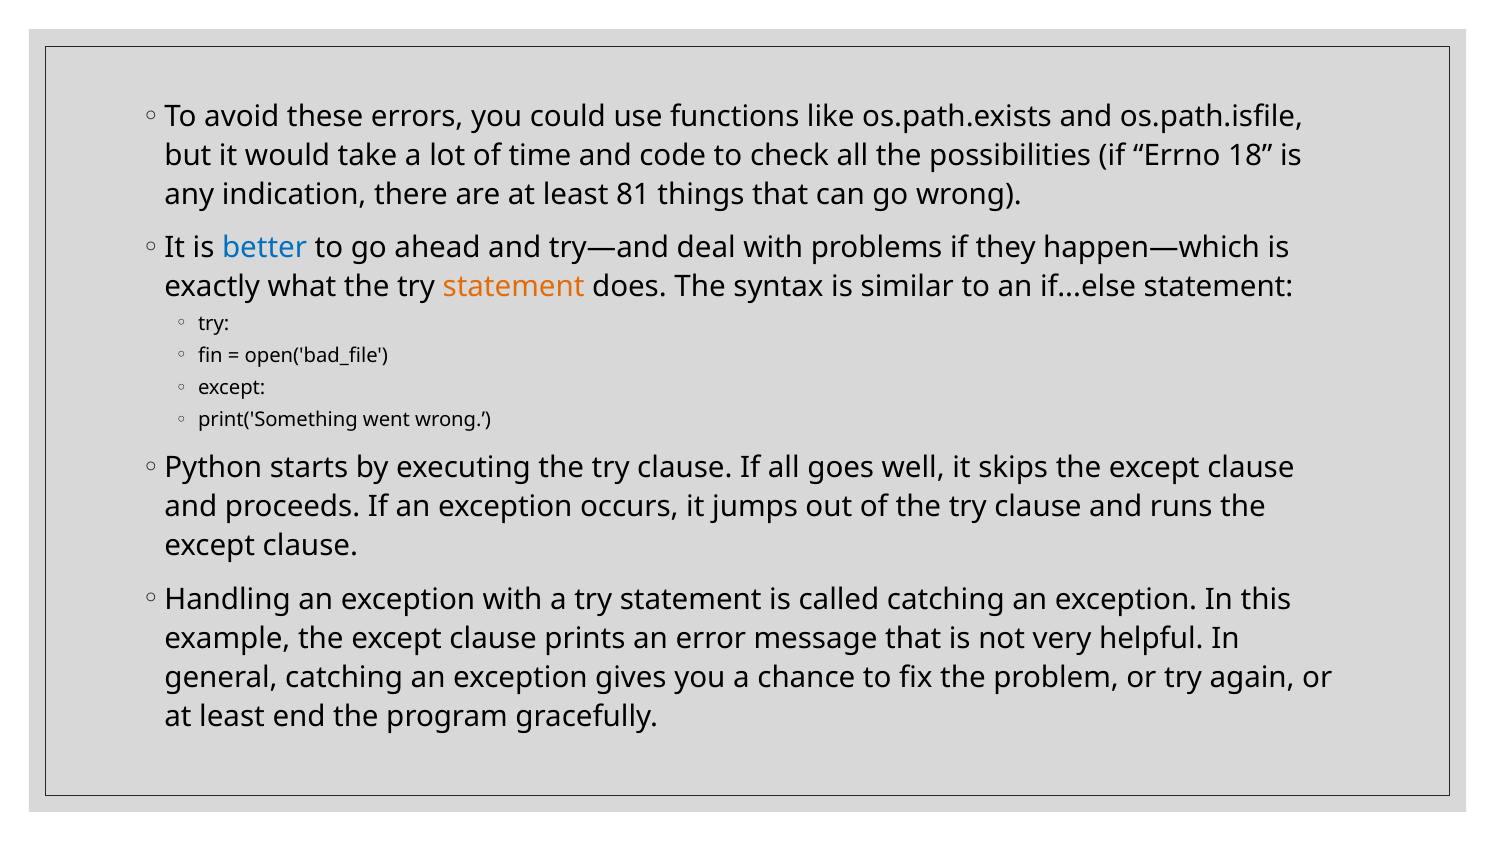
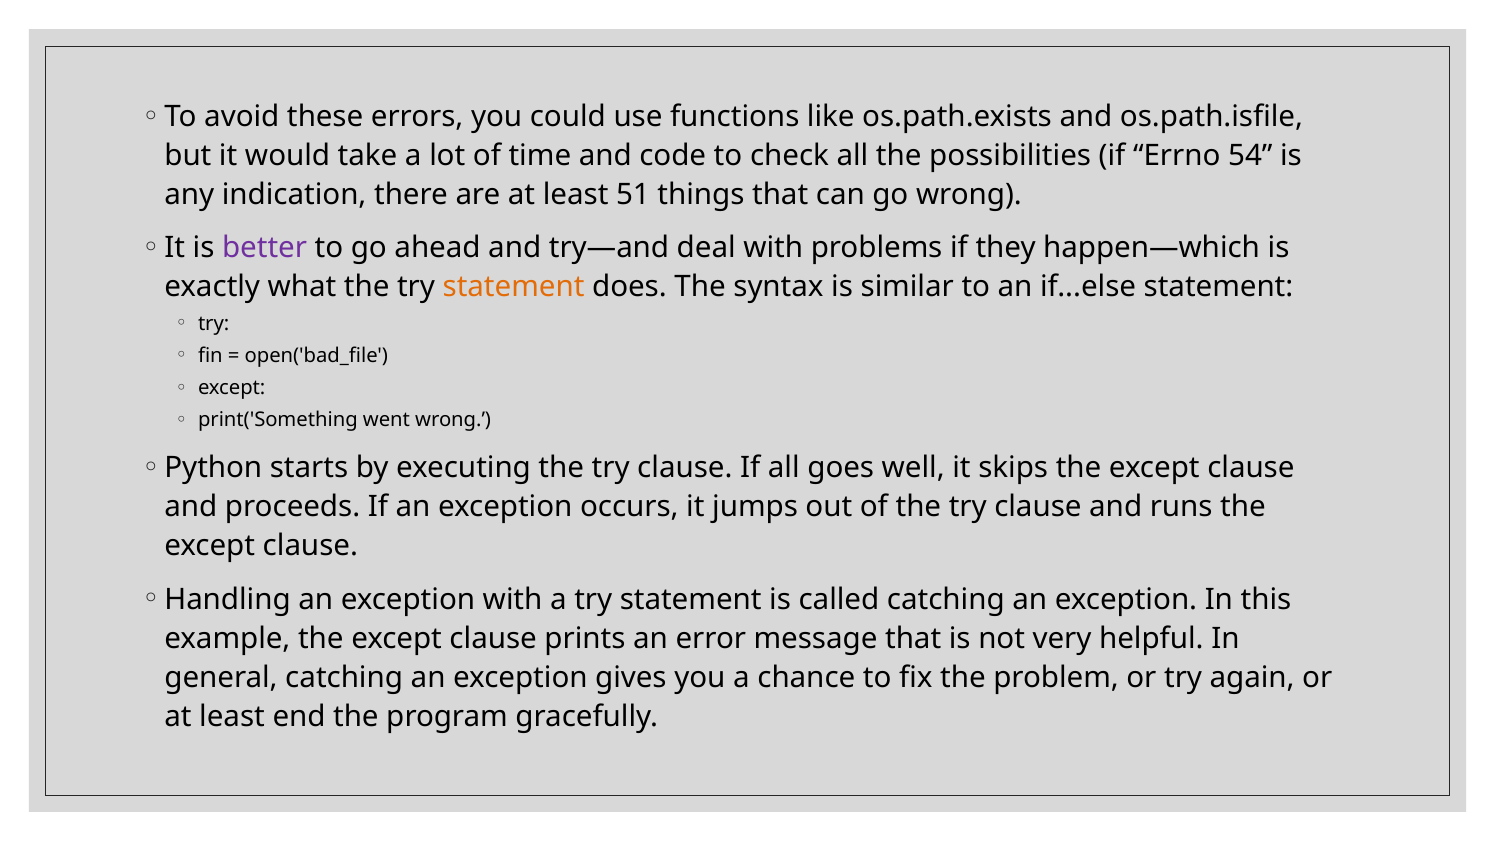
18: 18 -> 54 (1250, 156)
81: 81 -> 51 (633, 195)
better colour: blue -> purple (265, 248)
